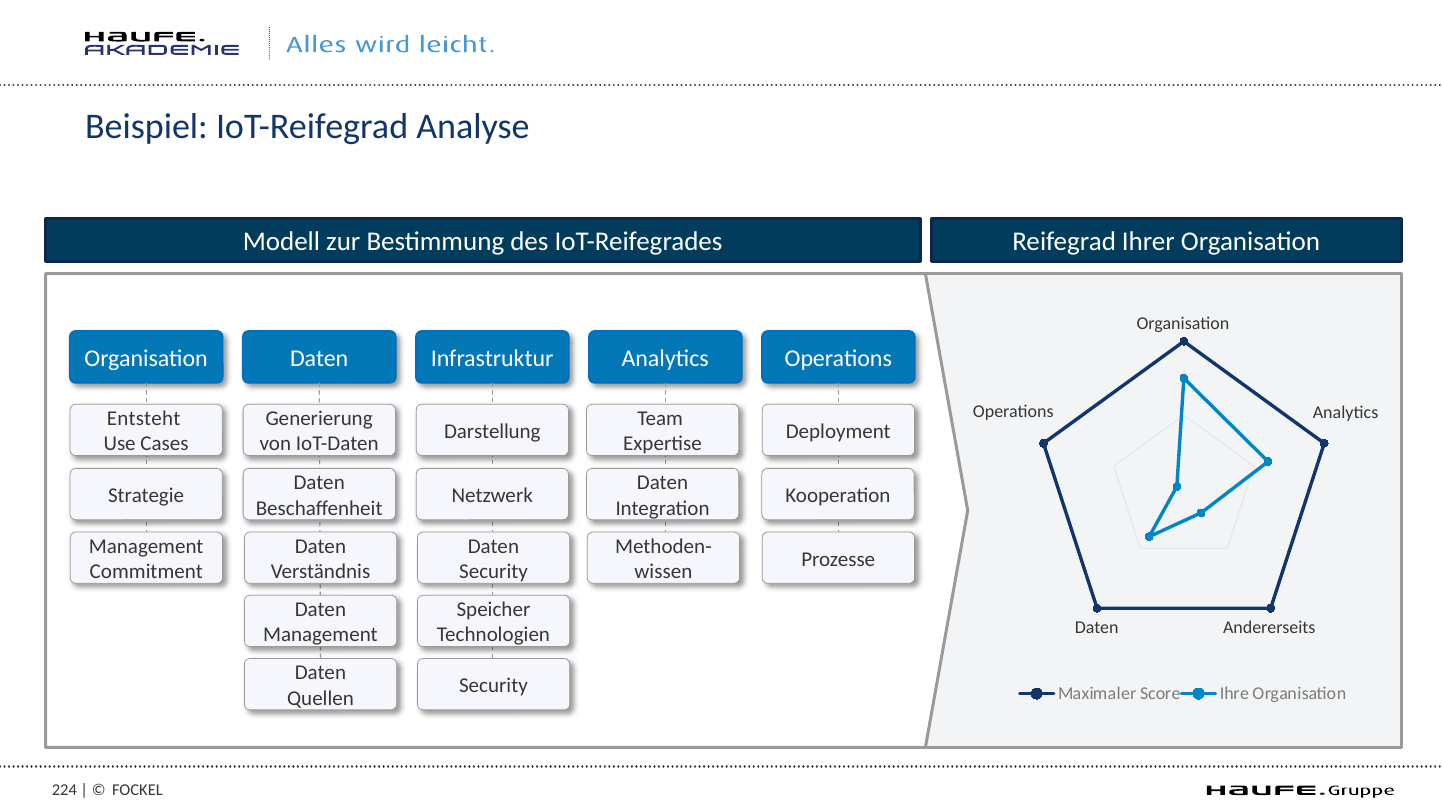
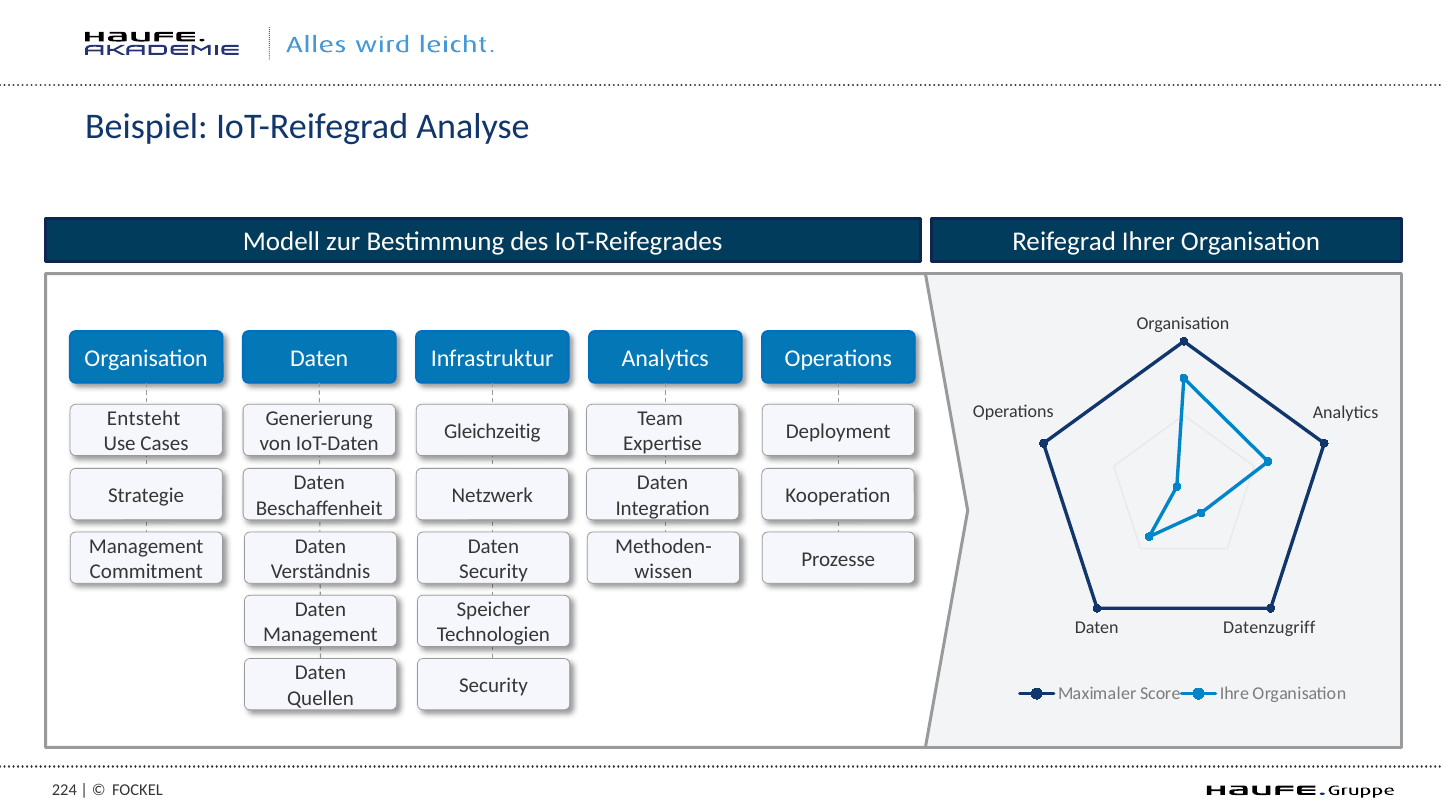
Darstellung: Darstellung -> Gleichzeitig (492, 431)
Andererseits: Andererseits -> Datenzugriff (1269, 628)
